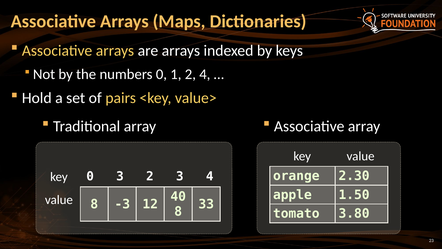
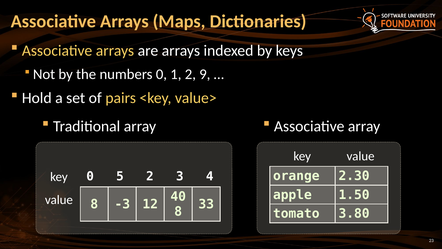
2 4: 4 -> 9 (205, 74)
0 3: 3 -> 5 (120, 176)
